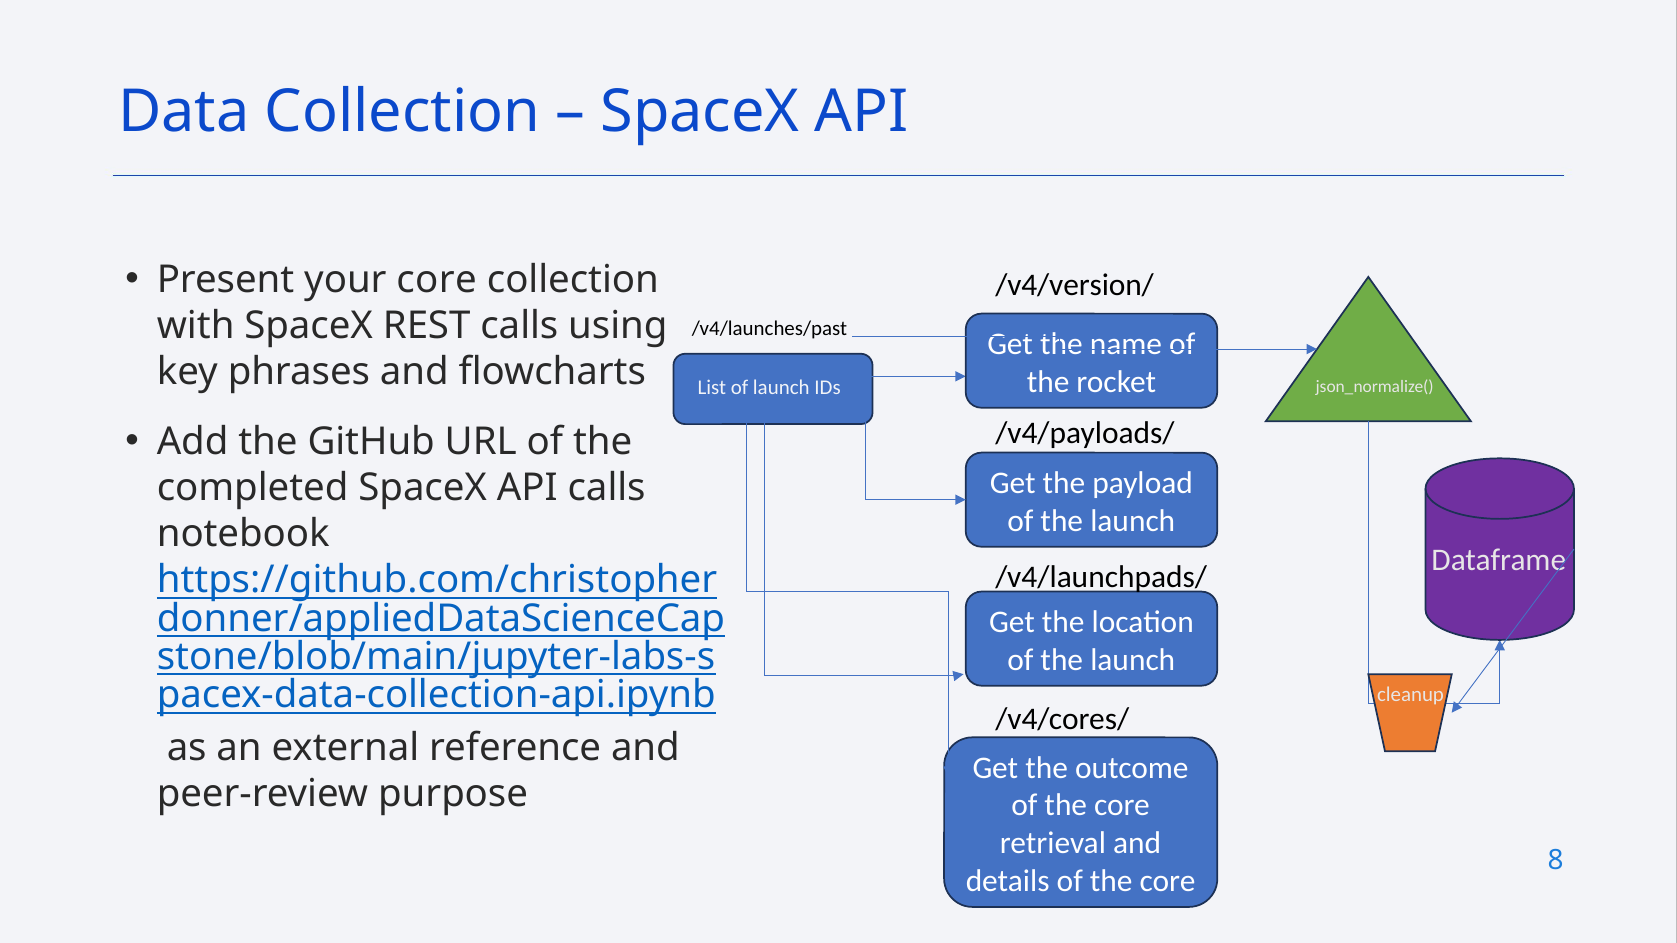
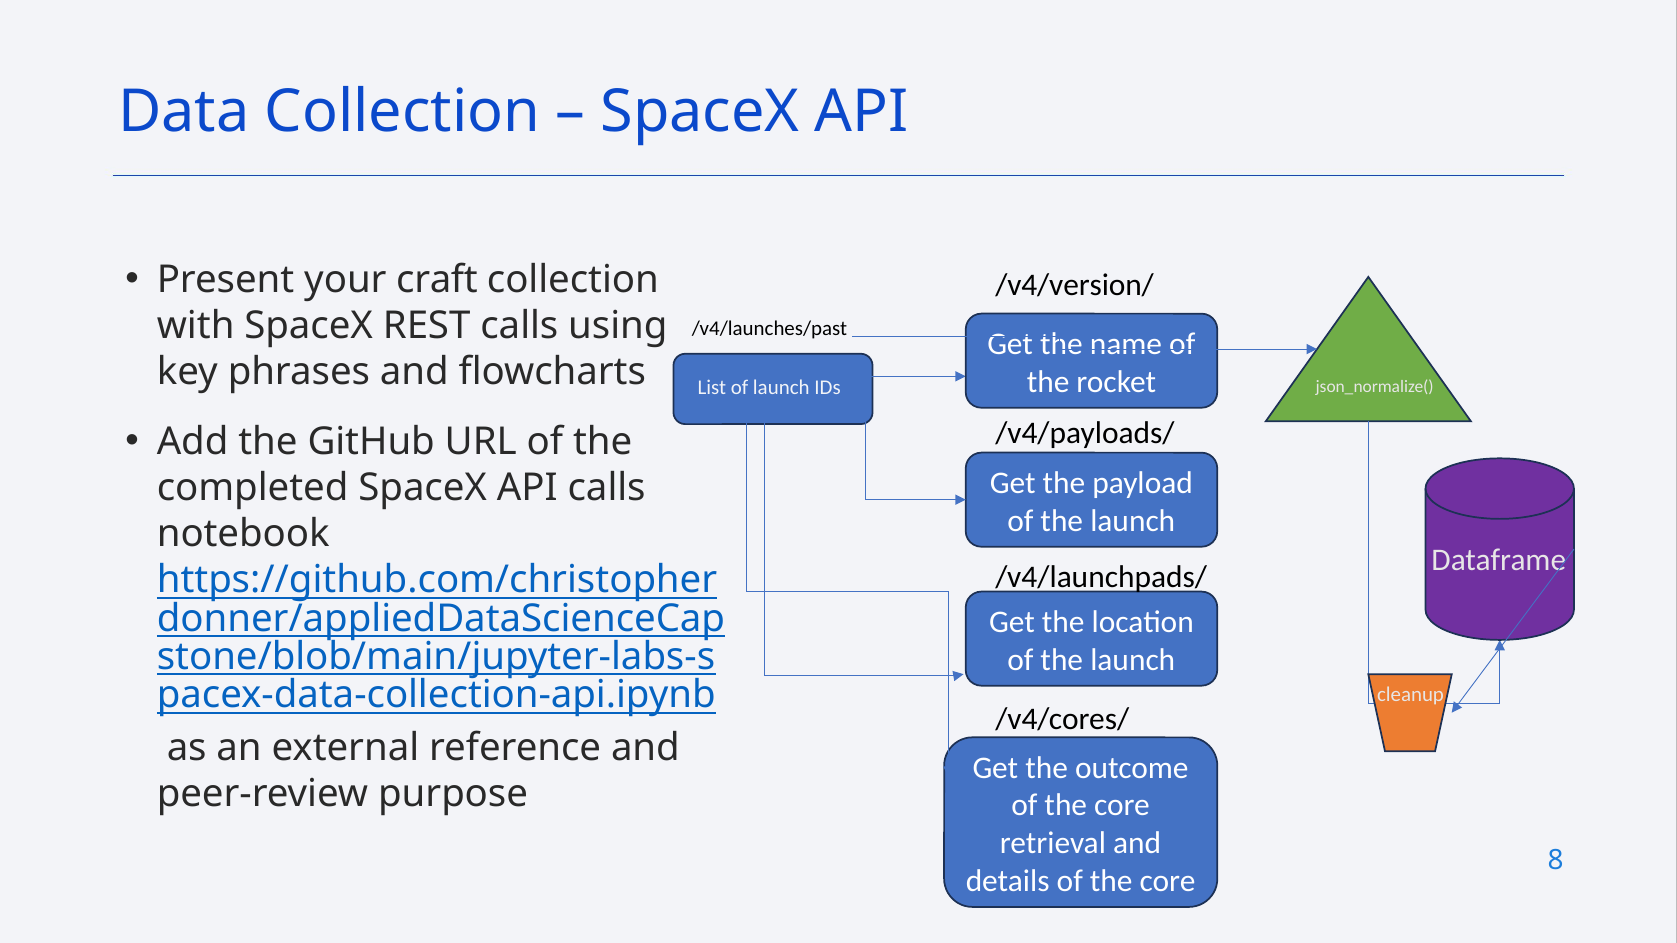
your core: core -> craft (437, 280)
